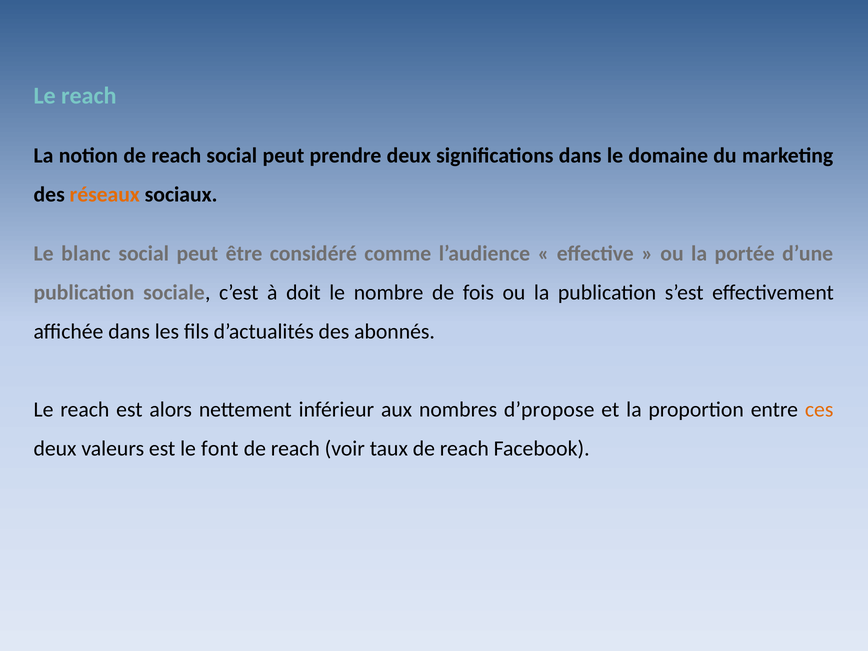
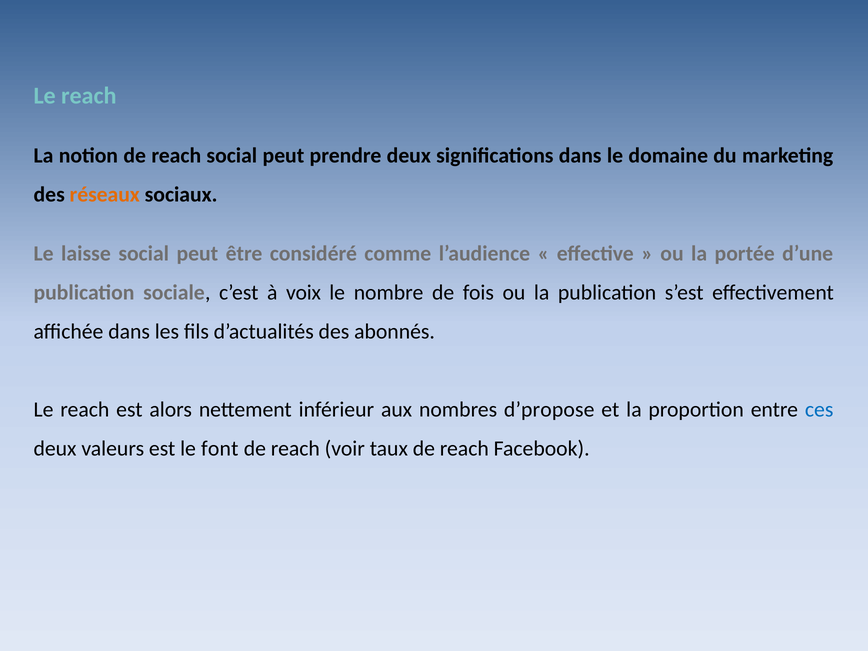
blanc: blanc -> laisse (86, 253)
doit: doit -> voix (304, 292)
ces colour: orange -> blue (819, 410)
